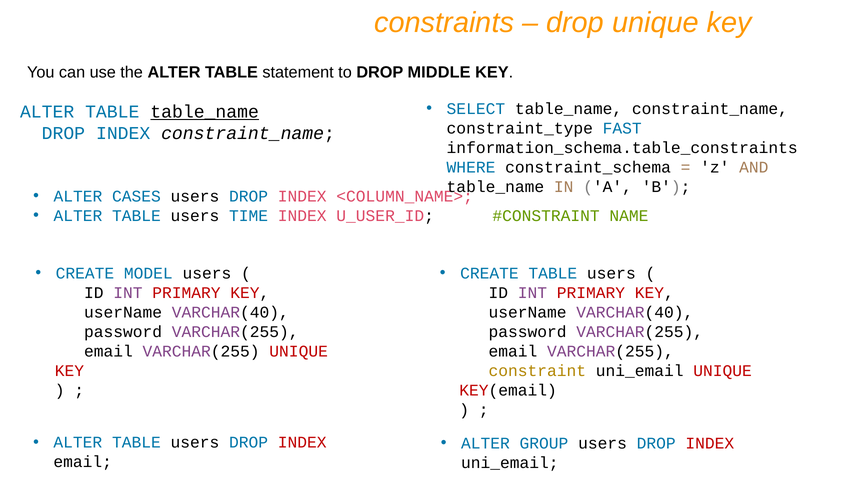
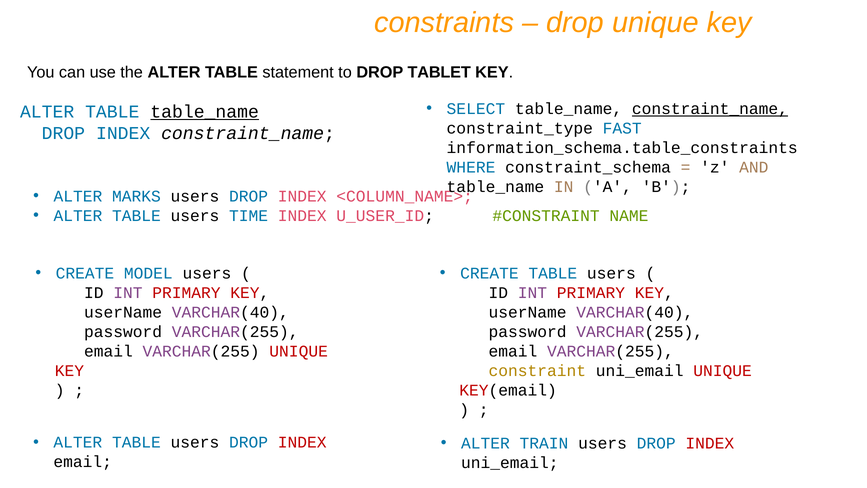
MIDDLE: MIDDLE -> TABLET (439, 72)
constraint_name underline: none -> present (710, 109)
CASES: CASES -> MARKS (136, 196)
GROUP: GROUP -> TRAIN (544, 443)
